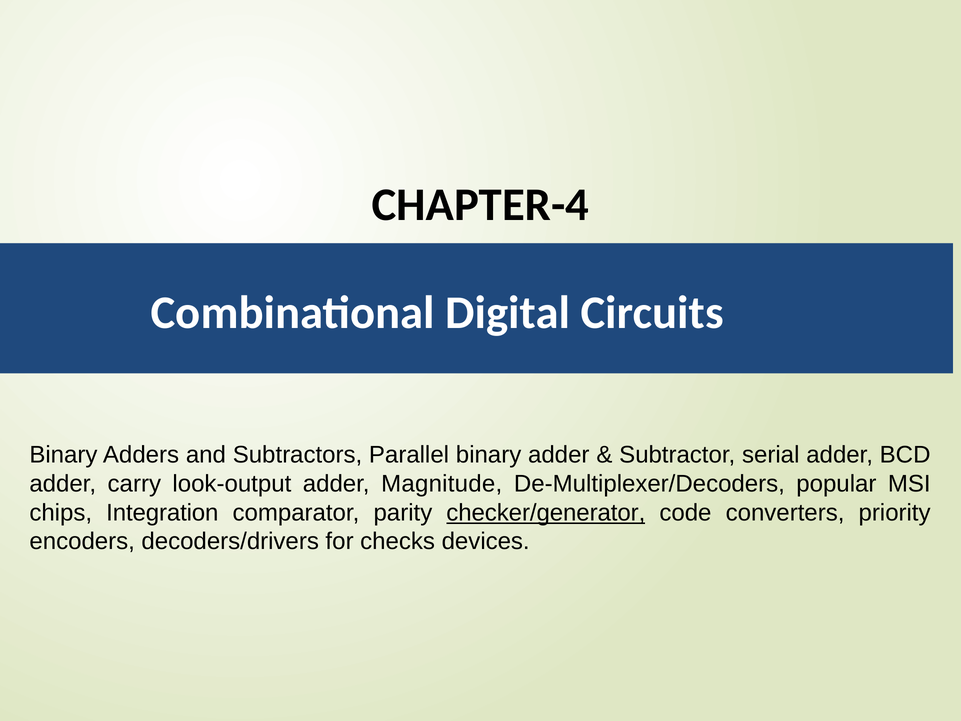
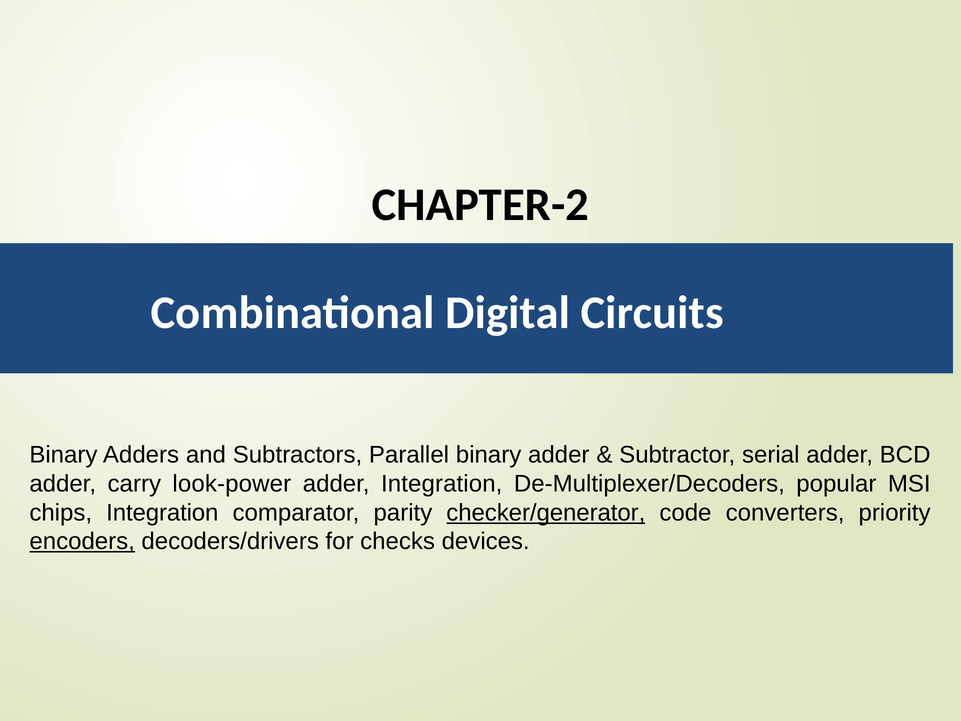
CHAPTER-4: CHAPTER-4 -> CHAPTER-2 (480, 205)
look-output: look-output -> look-power (232, 484)
adder Magnitude: Magnitude -> Integration (442, 484)
encoders underline: none -> present (82, 541)
